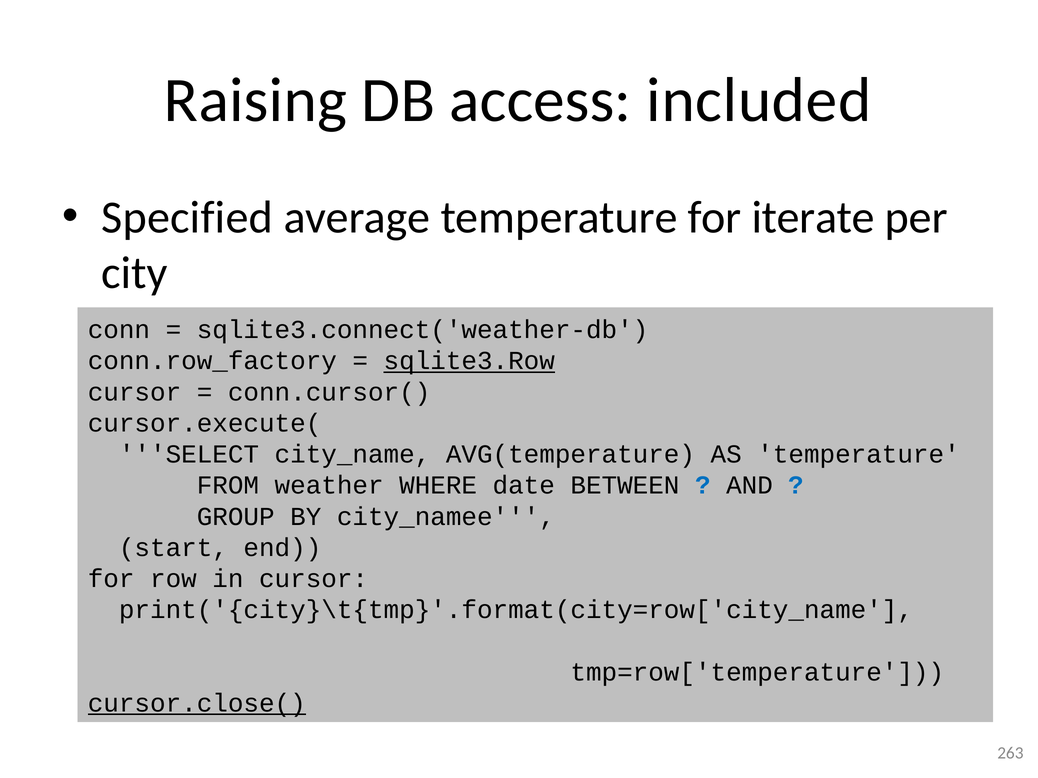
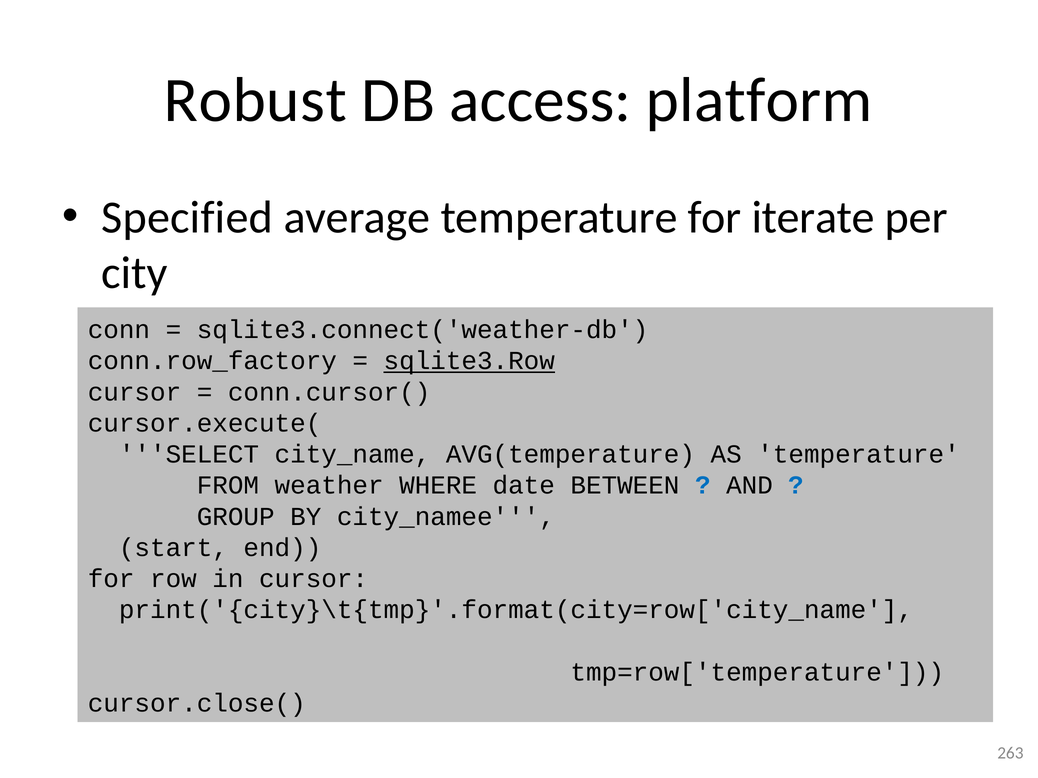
Raising: Raising -> Robust (255, 100)
included: included -> platform (759, 100)
cursor.close( underline: present -> none (197, 704)
